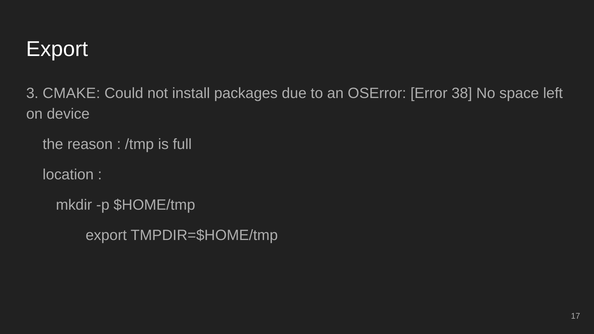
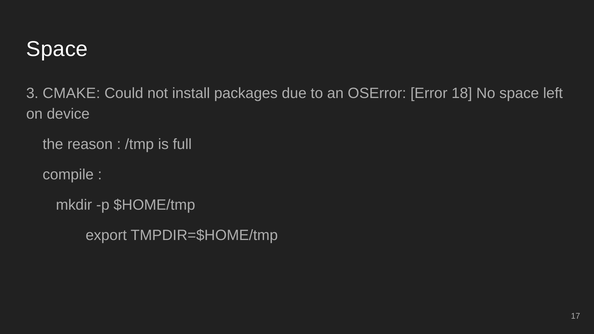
Export: Export -> Space (57, 49)
38: 38 -> 18 (462, 93)
location: location -> compile (68, 175)
